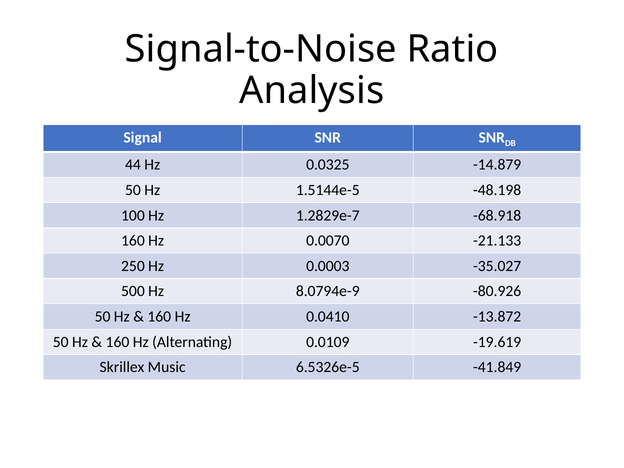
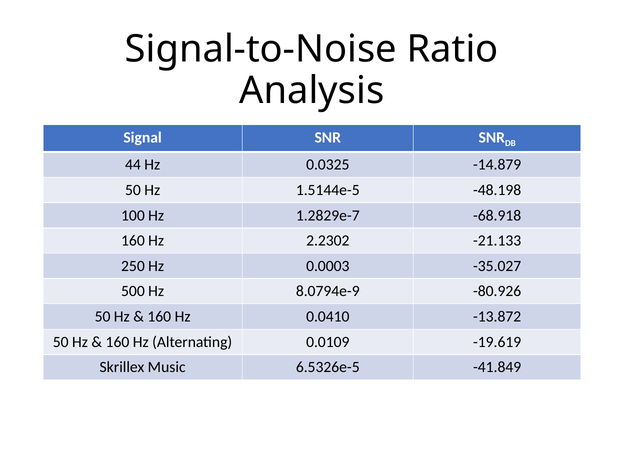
0.0070: 0.0070 -> 2.2302 (328, 241)
